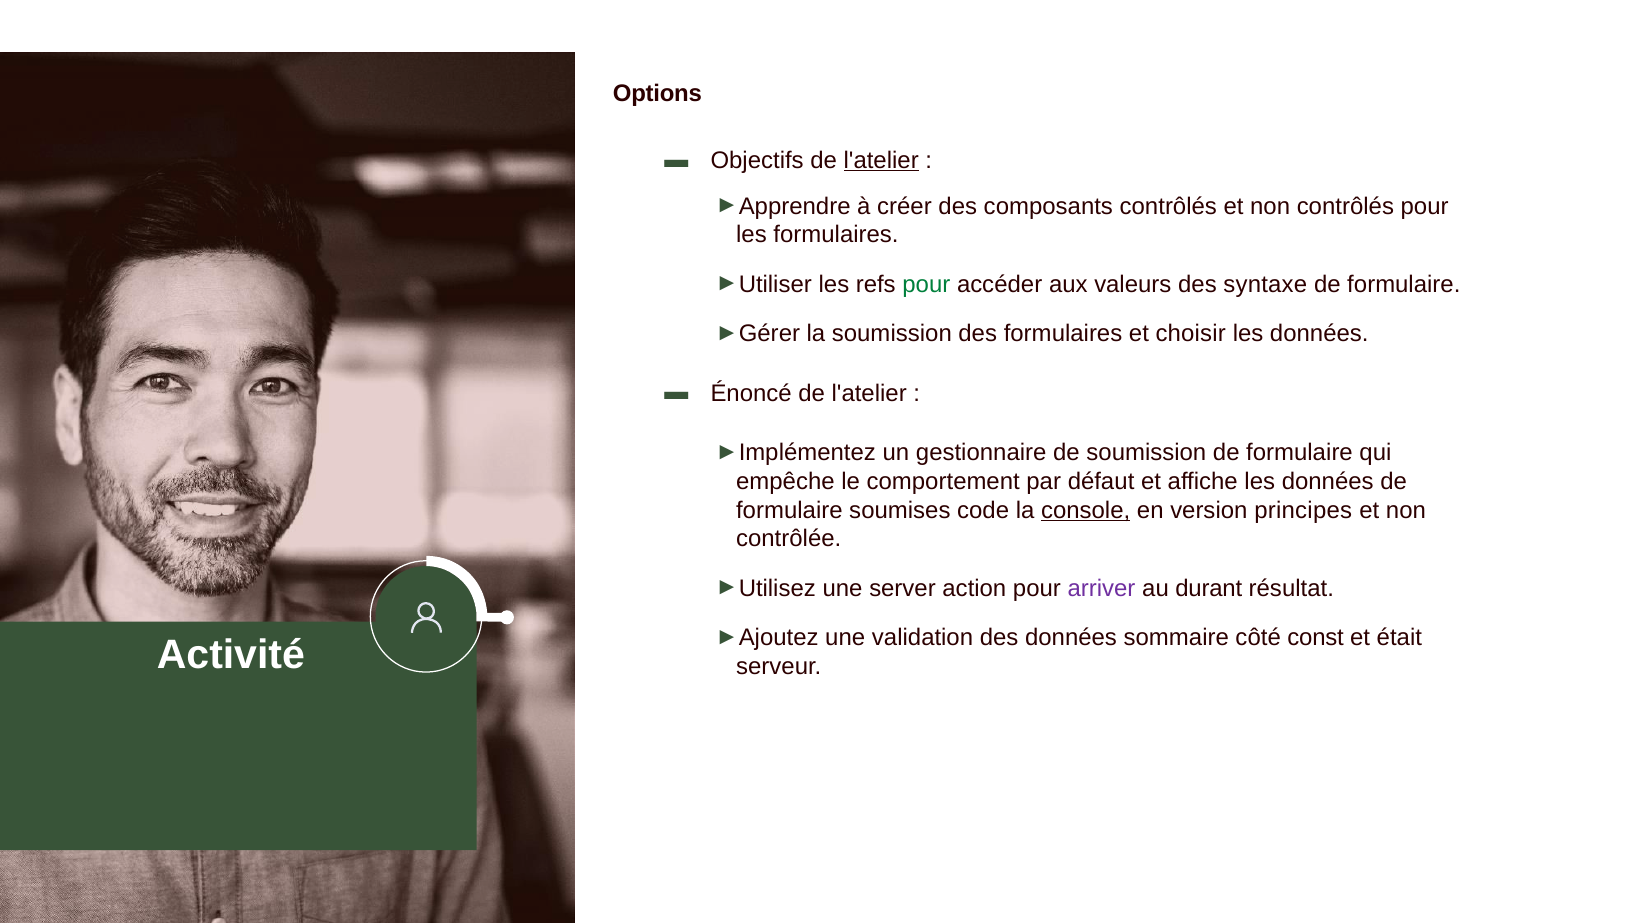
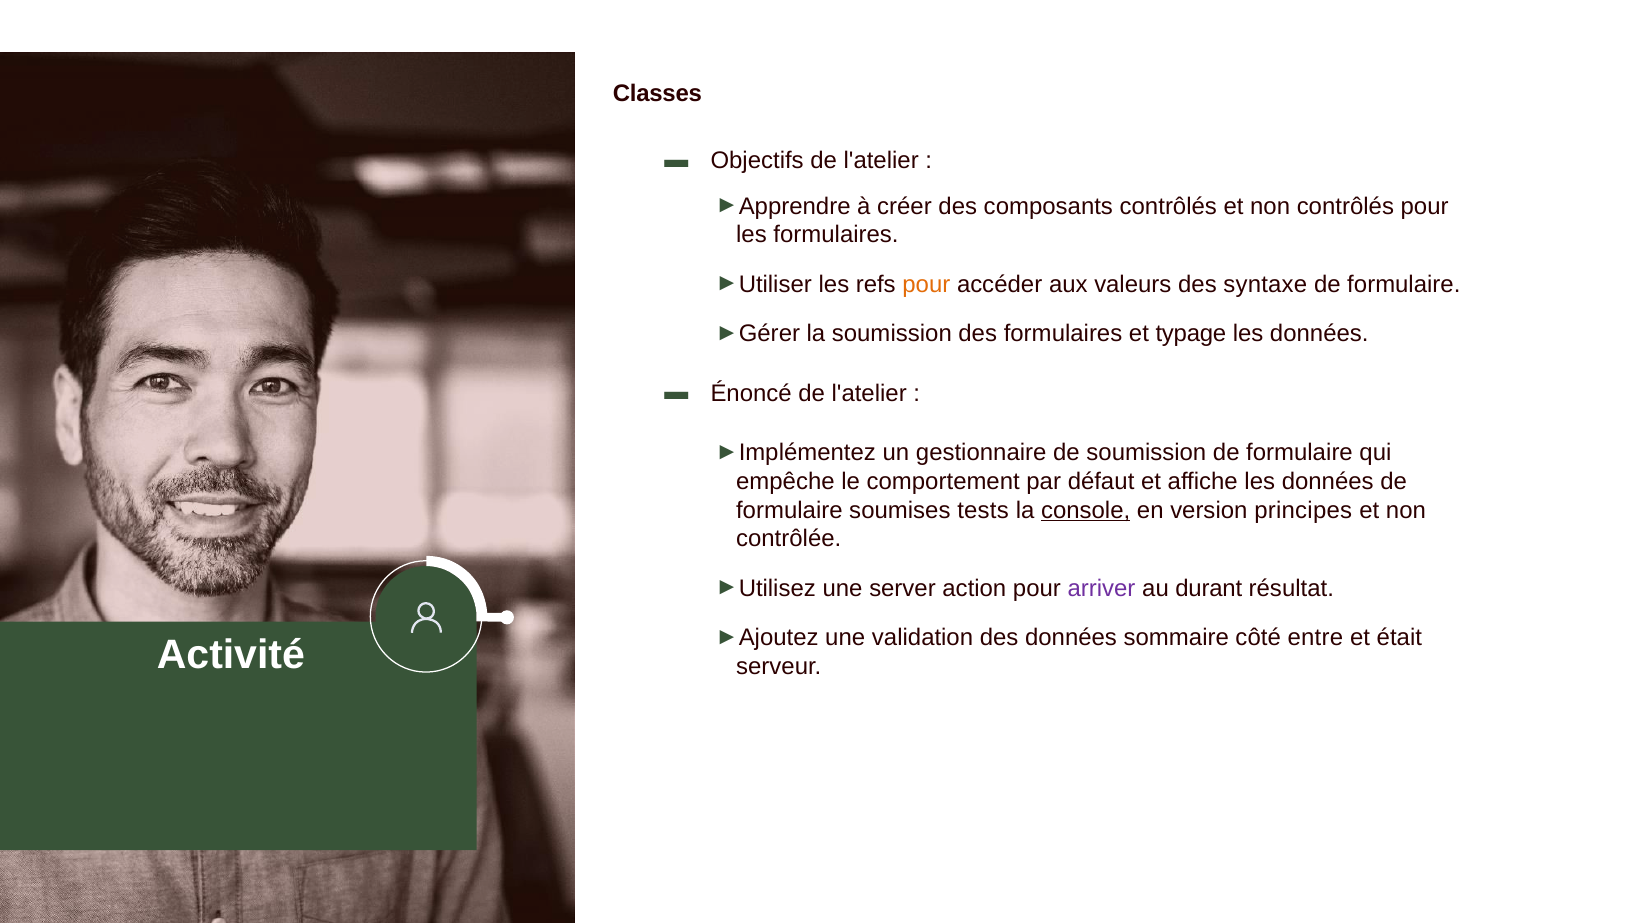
Options: Options -> Classes (657, 93)
l'atelier underline: present -> none (881, 160)
pour colour: green -> orange (926, 284)
choisir: choisir -> typage (1191, 334)
code: code -> tests (983, 510)
const: const -> entre (1315, 638)
